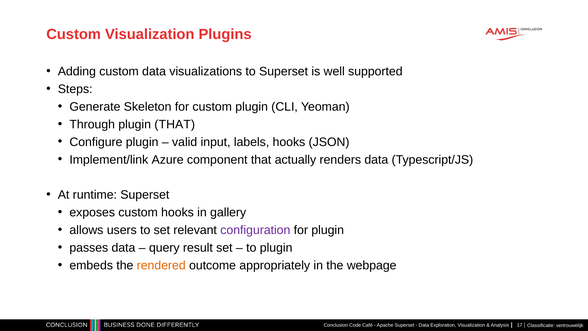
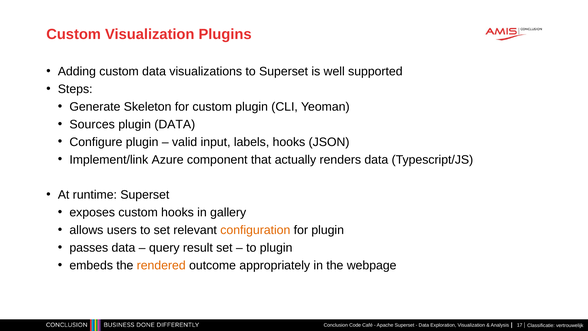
Through: Through -> Sources (92, 124)
plugin THAT: THAT -> DATA (175, 124)
configuration colour: purple -> orange (255, 230)
